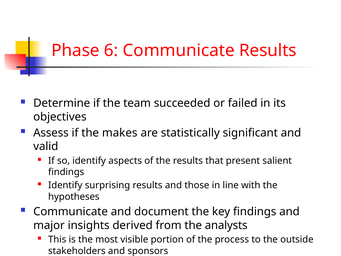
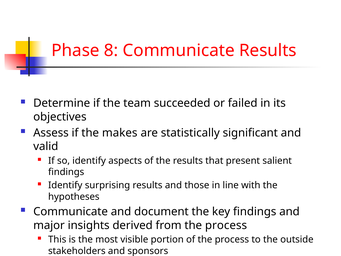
6: 6 -> 8 (111, 51)
from the analysts: analysts -> process (226, 225)
